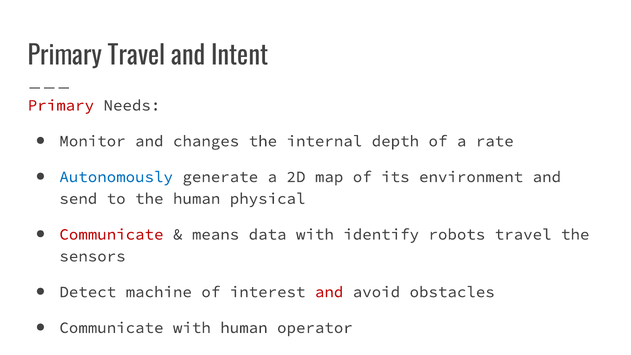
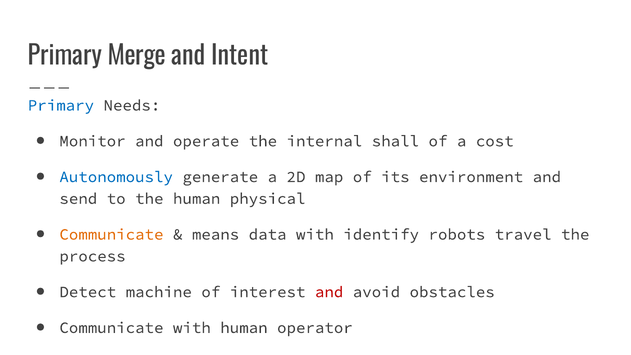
Primary Travel: Travel -> Merge (137, 56)
Primary colour: red -> blue (61, 105)
and changes: changes -> operate (206, 141)
depth: depth -> shall (395, 141)
rate: rate -> cost (495, 141)
Communicate colour: red -> orange (111, 234)
sensors: sensors -> process (93, 256)
